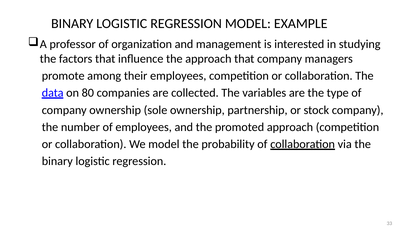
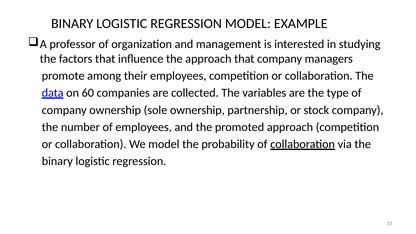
80: 80 -> 60 (88, 93)
